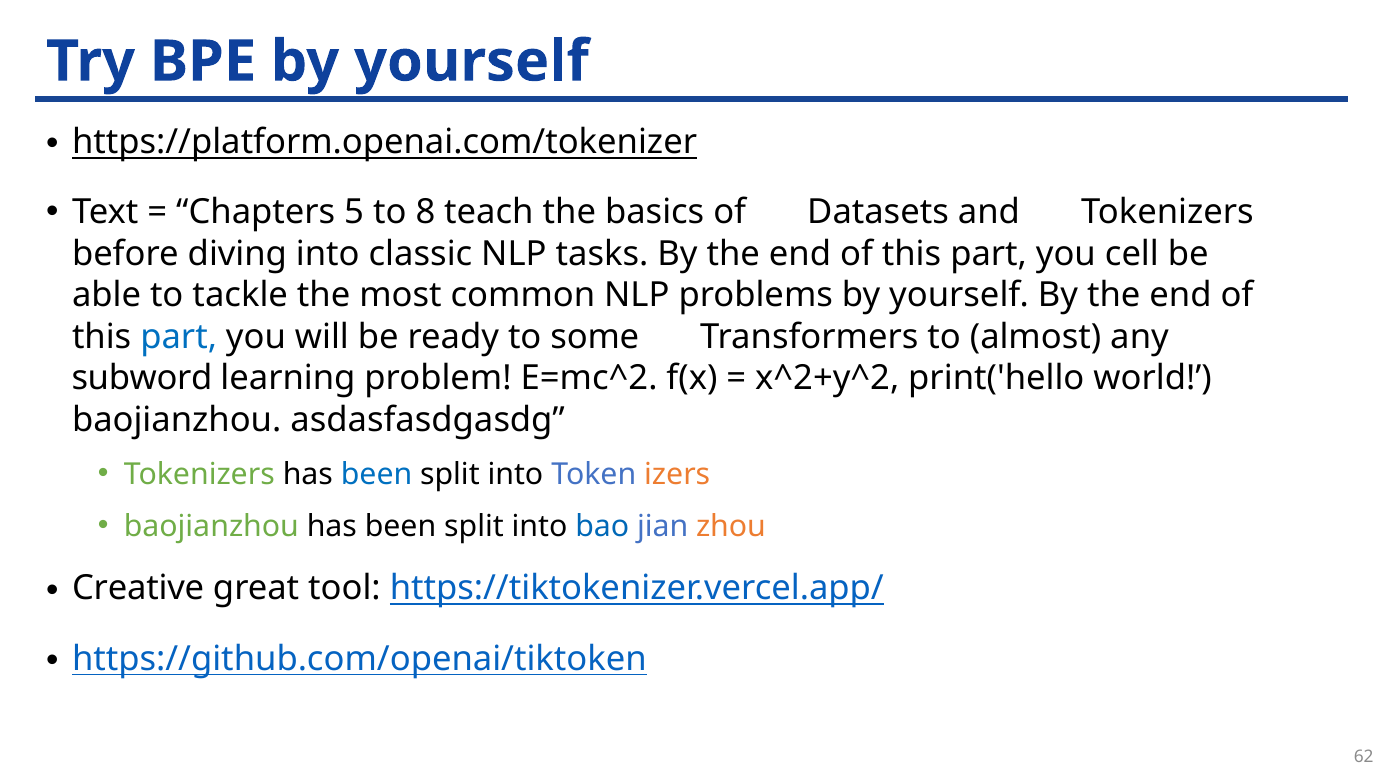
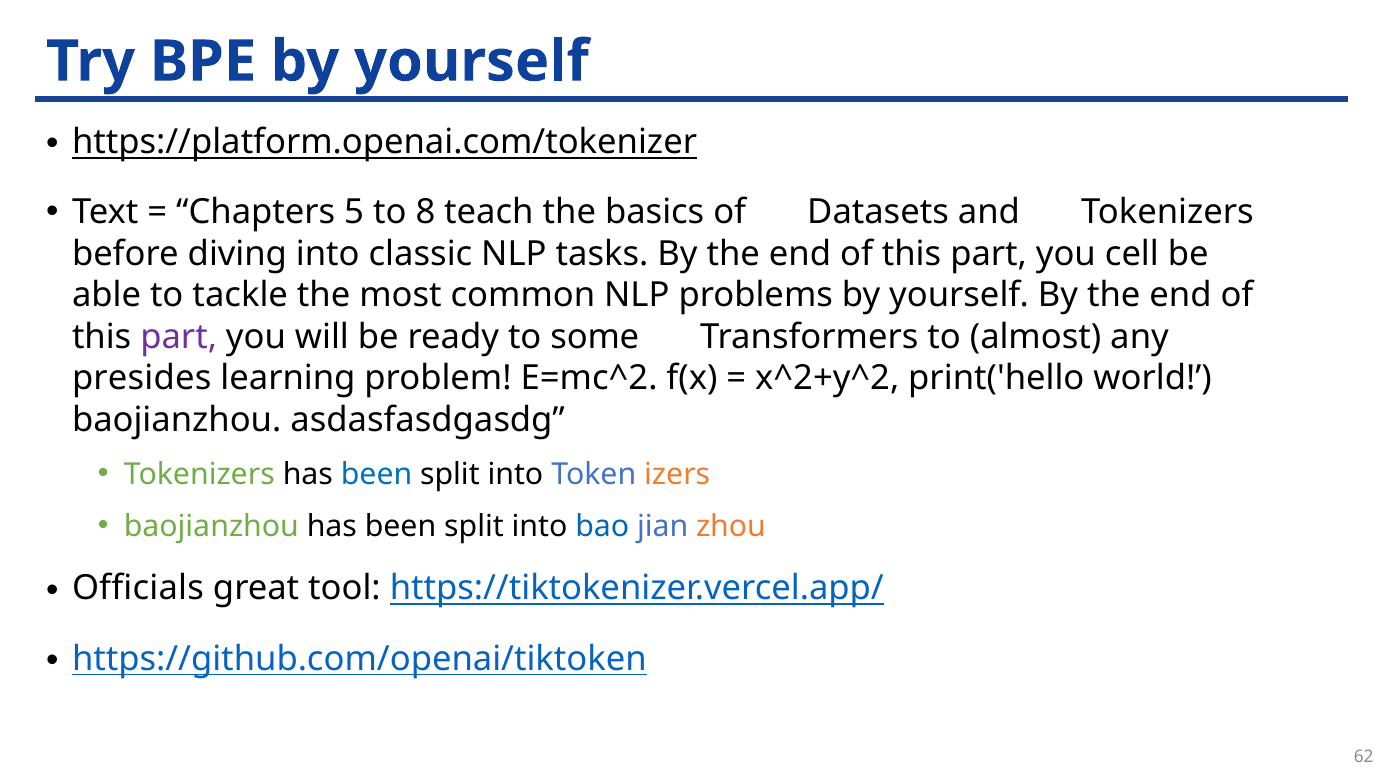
part colour: blue -> purple (179, 337)
subword: subword -> presides (142, 378)
Creative: Creative -> Officials (138, 589)
